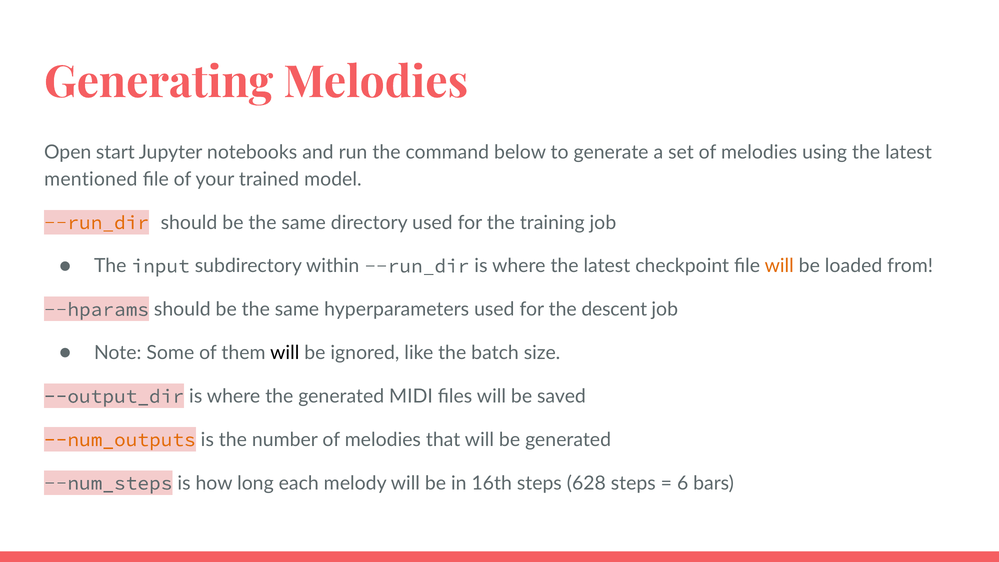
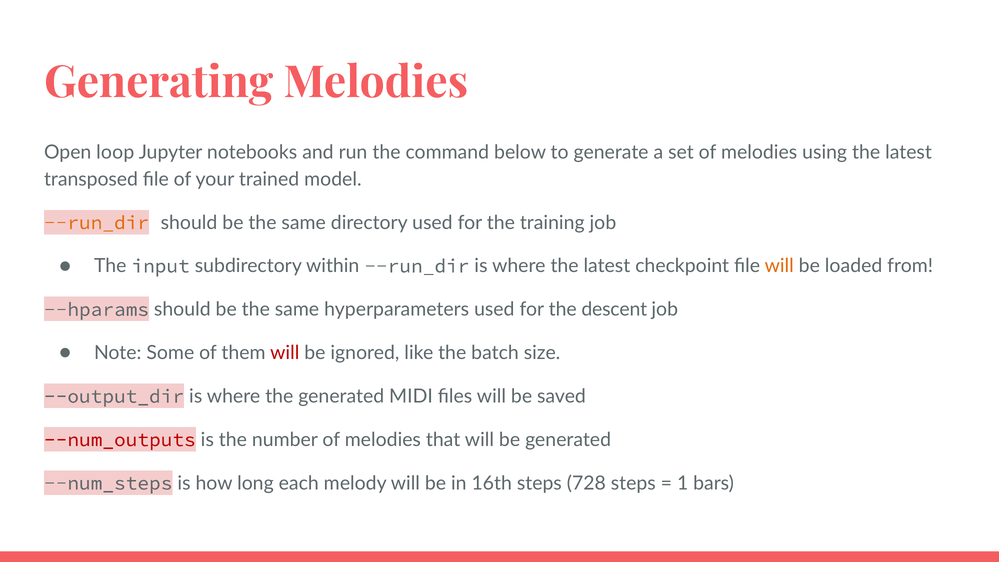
start: start -> loop (115, 152)
mentioned: mentioned -> transposed (91, 179)
will colour: black -> red (285, 353)
--num_outputs colour: orange -> red (120, 440)
628: 628 -> 728 (586, 483)
6: 6 -> 1 (683, 483)
